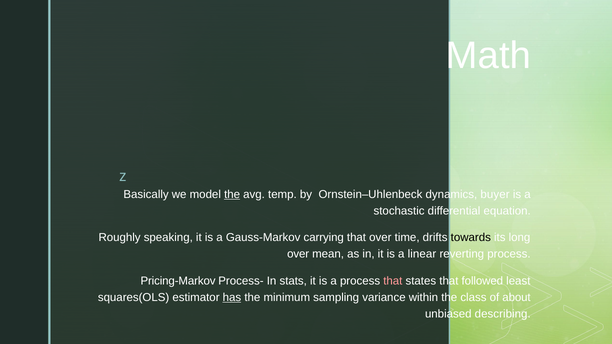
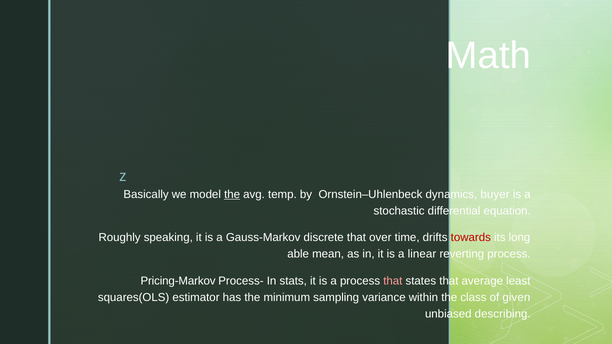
carrying: carrying -> discrete (324, 238)
towards colour: black -> red (471, 238)
over: over -> able (298, 254)
followed: followed -> average (482, 281)
has underline: present -> none (232, 298)
about: about -> given (516, 298)
